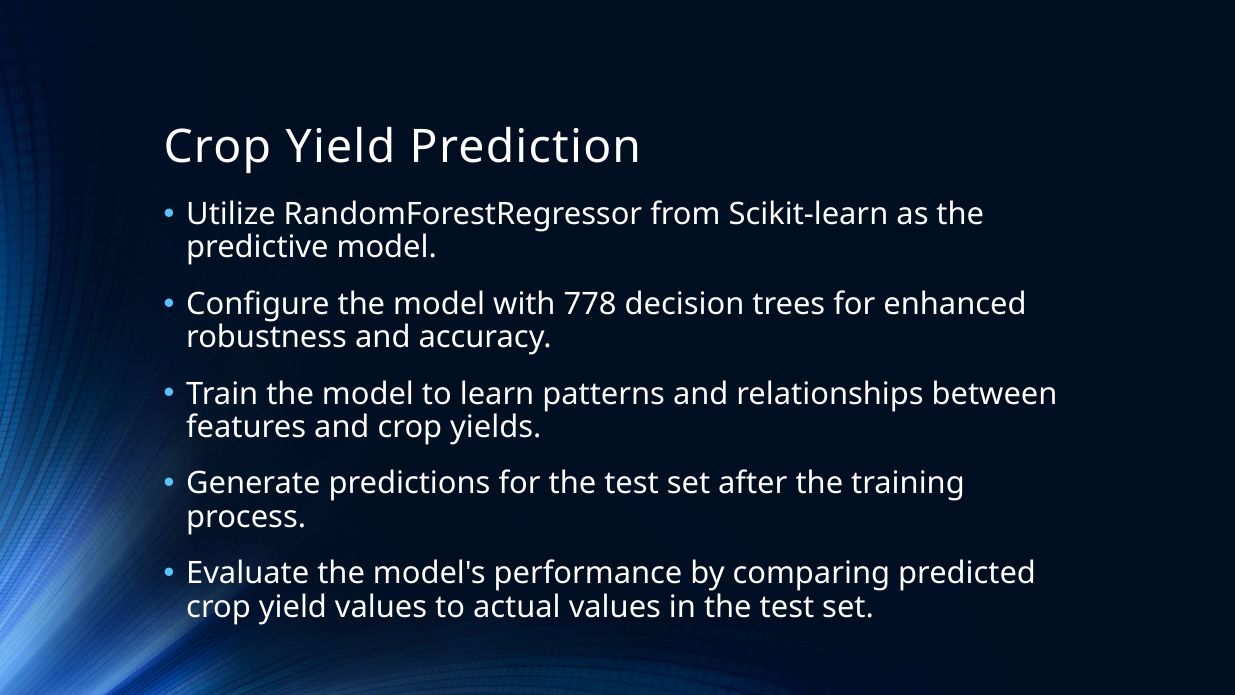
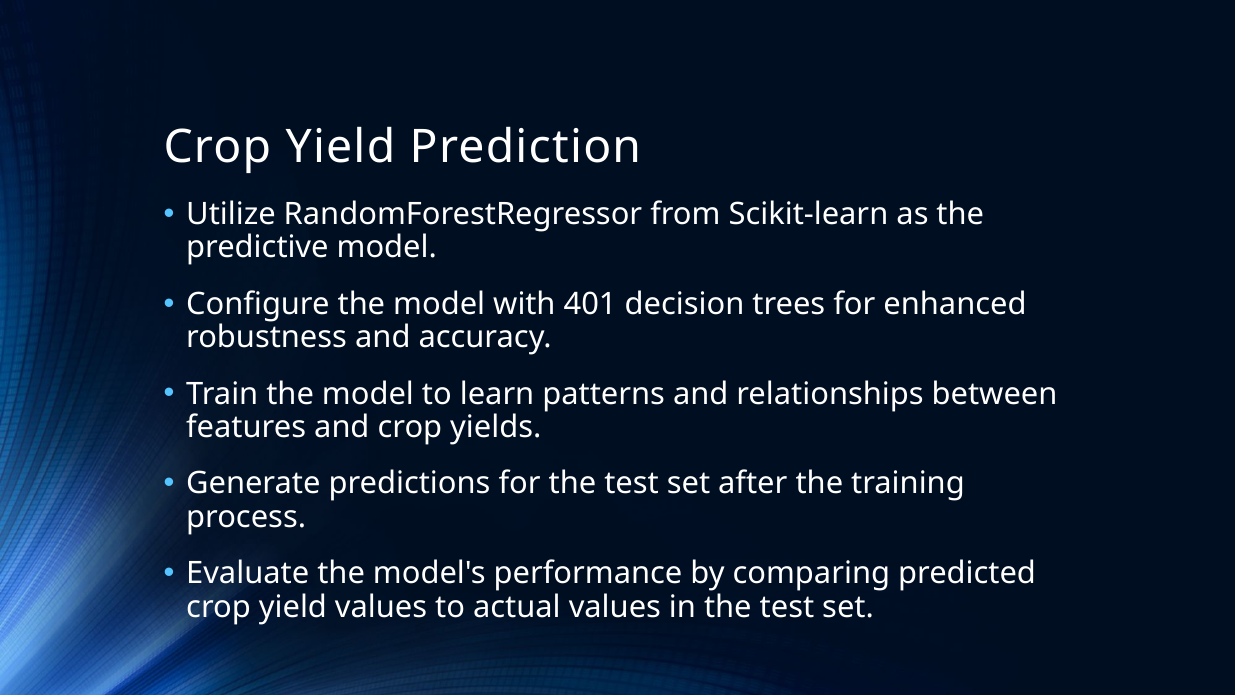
778: 778 -> 401 (590, 304)
